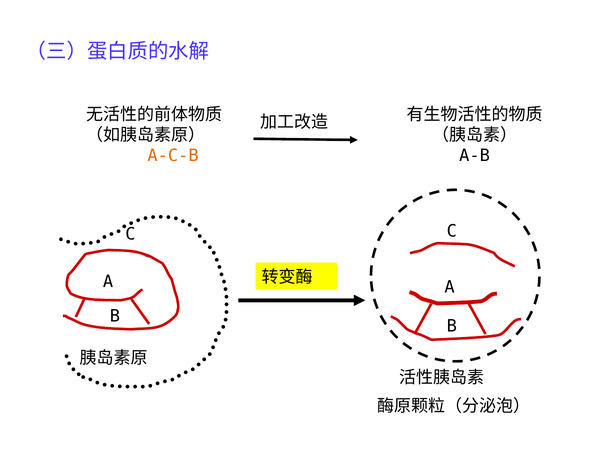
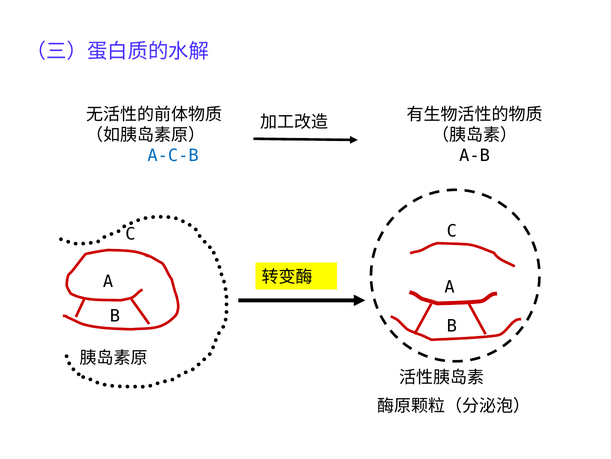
A-C-B colour: orange -> blue (173, 155)
